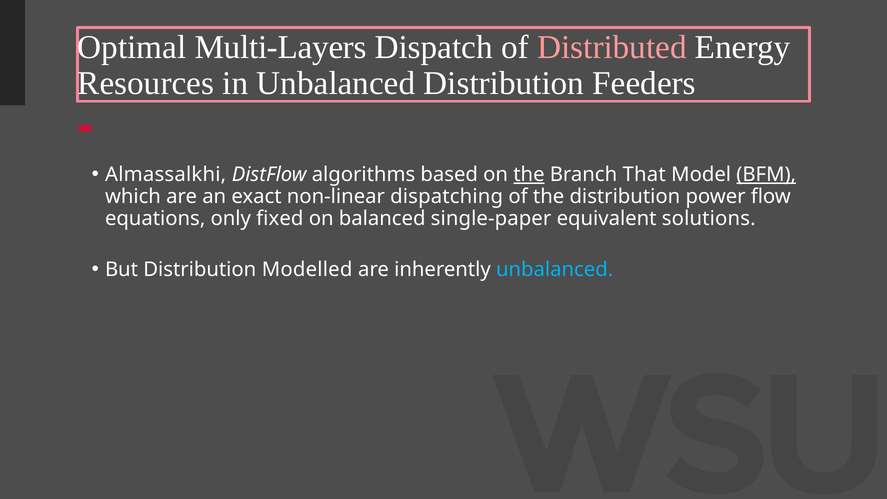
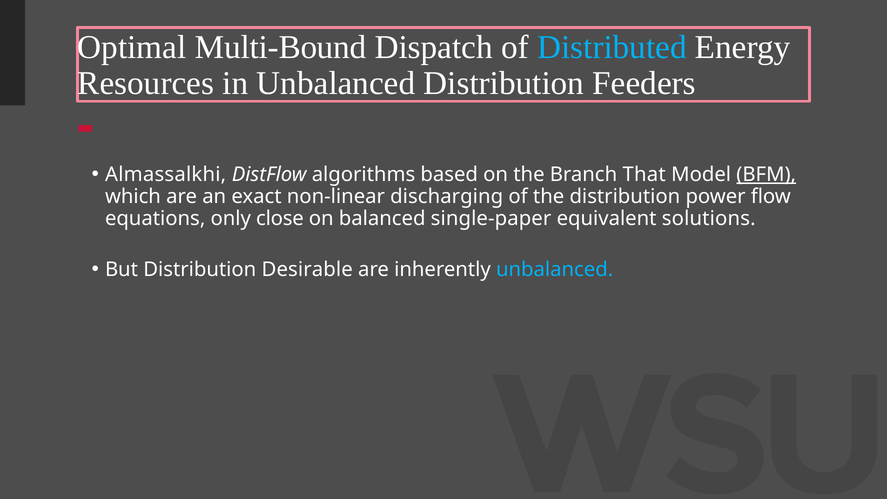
Multi-Layers: Multi-Layers -> Multi-Bound (281, 47)
Distributed colour: pink -> light blue (612, 47)
the underline: present -> none (529, 174)
dispatching: dispatching -> discharging (447, 196)
fixed: fixed -> close (280, 218)
Modelled: Modelled -> Desirable (307, 270)
